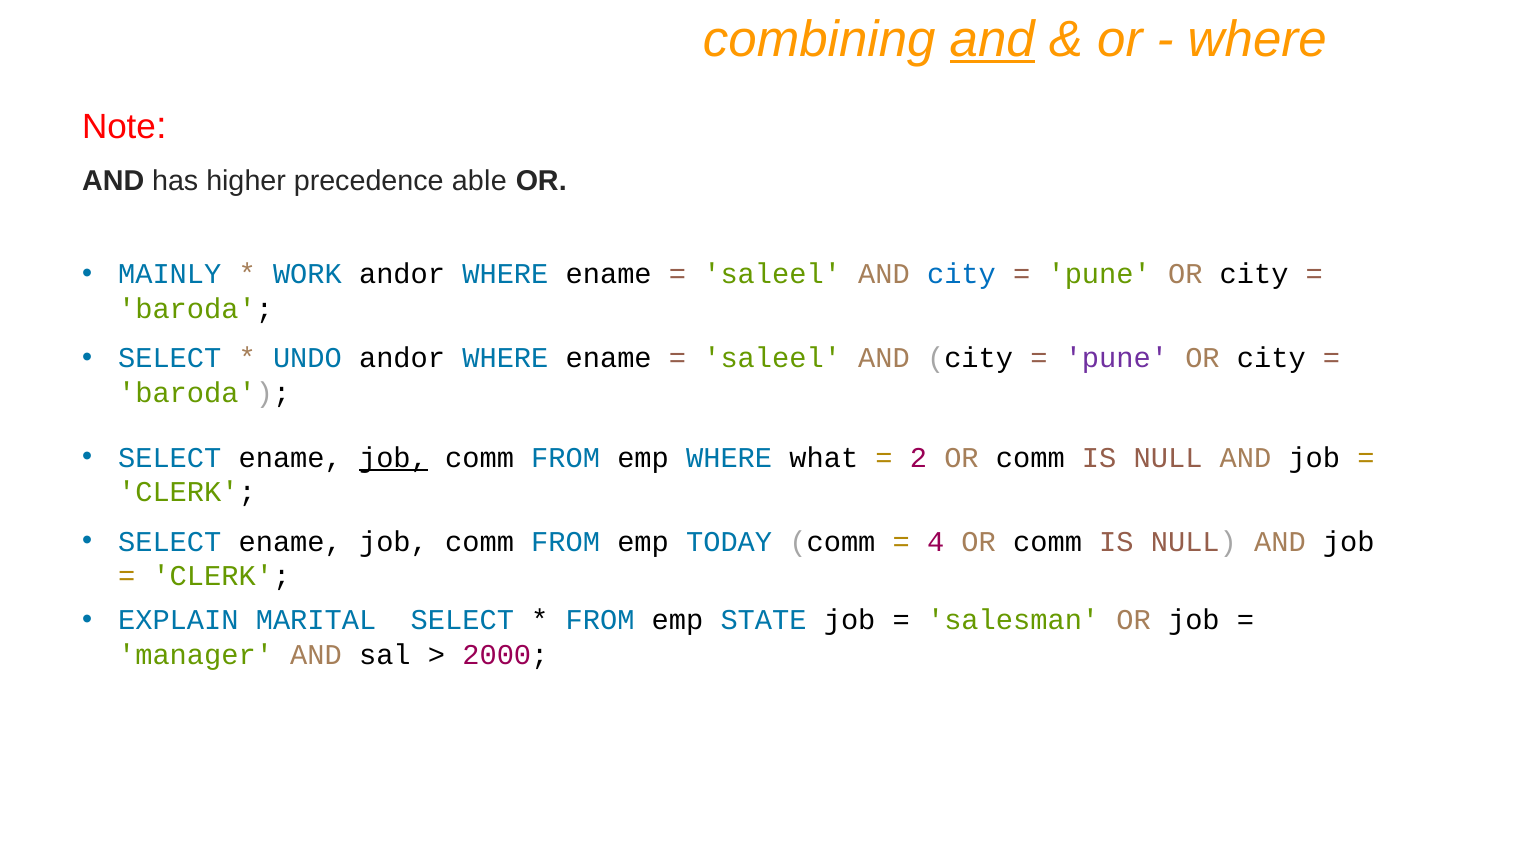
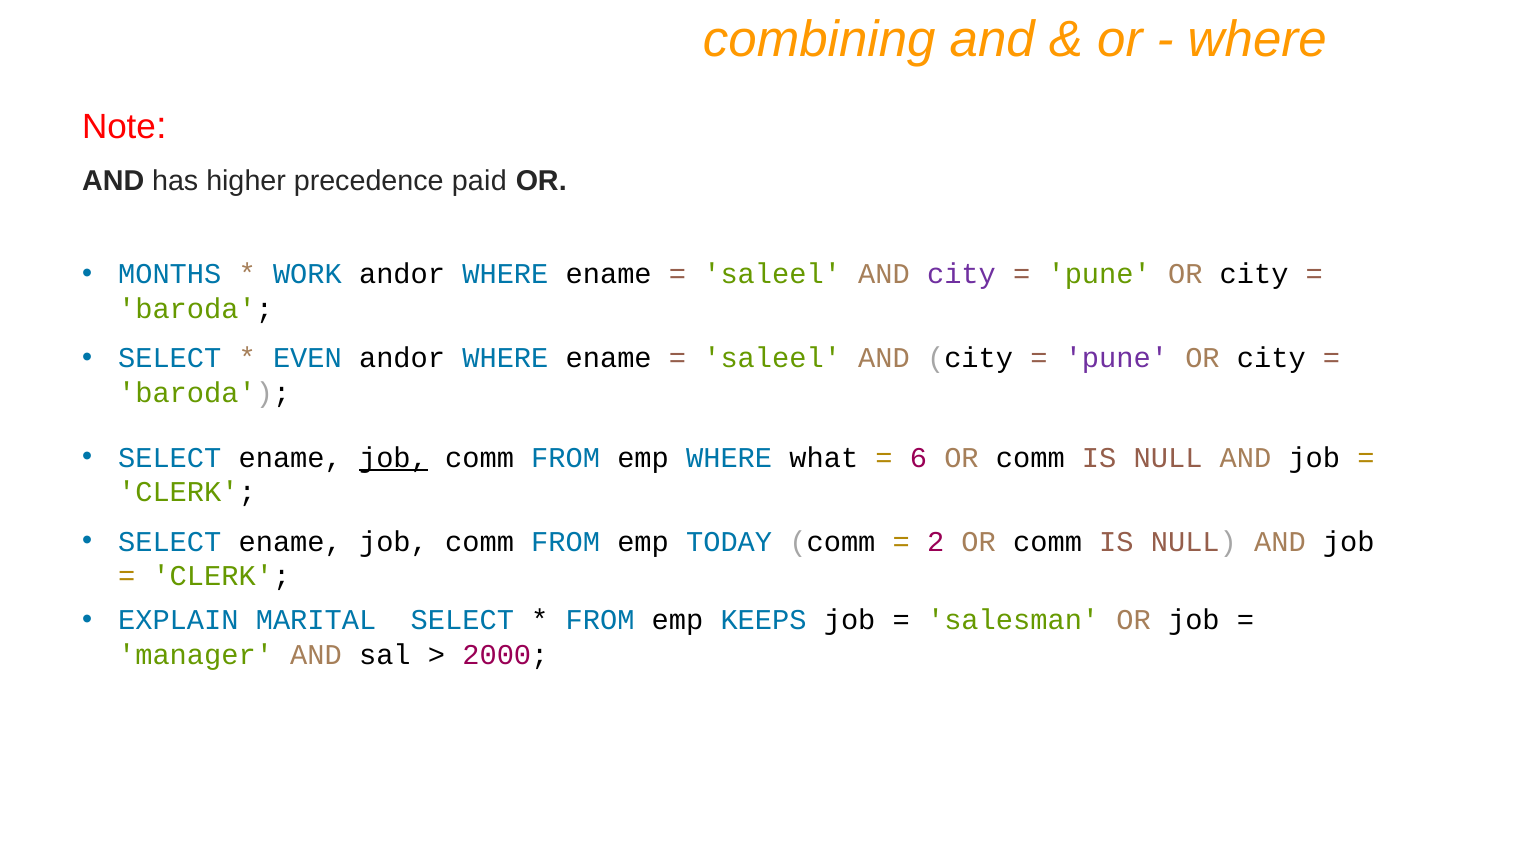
and underline: present -> none (992, 40)
able: able -> paid (479, 181)
MAINLY: MAINLY -> MONTHS (170, 274)
city colour: blue -> purple (961, 274)
UNDO: UNDO -> EVEN (307, 359)
2: 2 -> 6 (918, 458)
4: 4 -> 2 (936, 542)
STATE: STATE -> KEEPS (764, 621)
